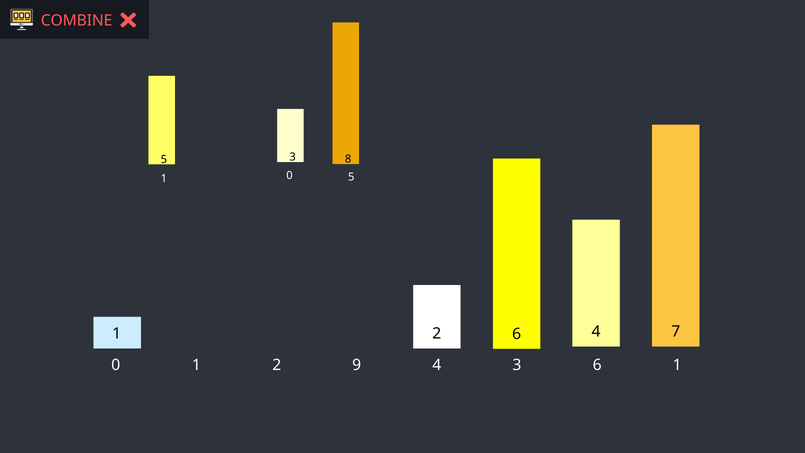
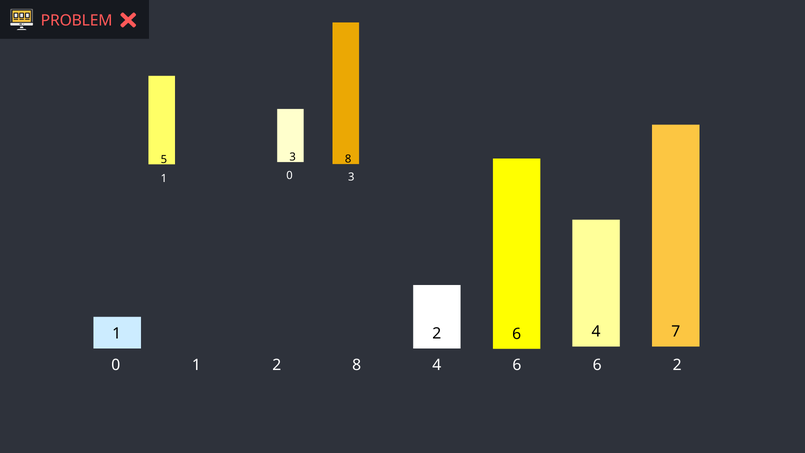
COMBINE: COMBINE -> PROBLEM (77, 21)
0 5: 5 -> 3 (351, 177)
2 9: 9 -> 8 (357, 365)
4 3: 3 -> 6 (517, 365)
6 1: 1 -> 2 (677, 365)
